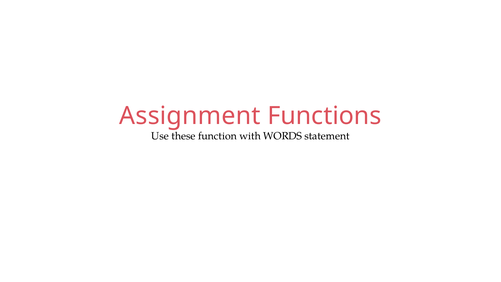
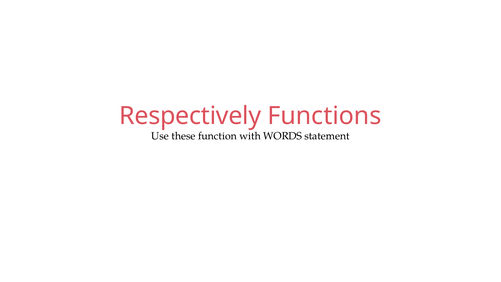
Assignment: Assignment -> Respectively (190, 116)
